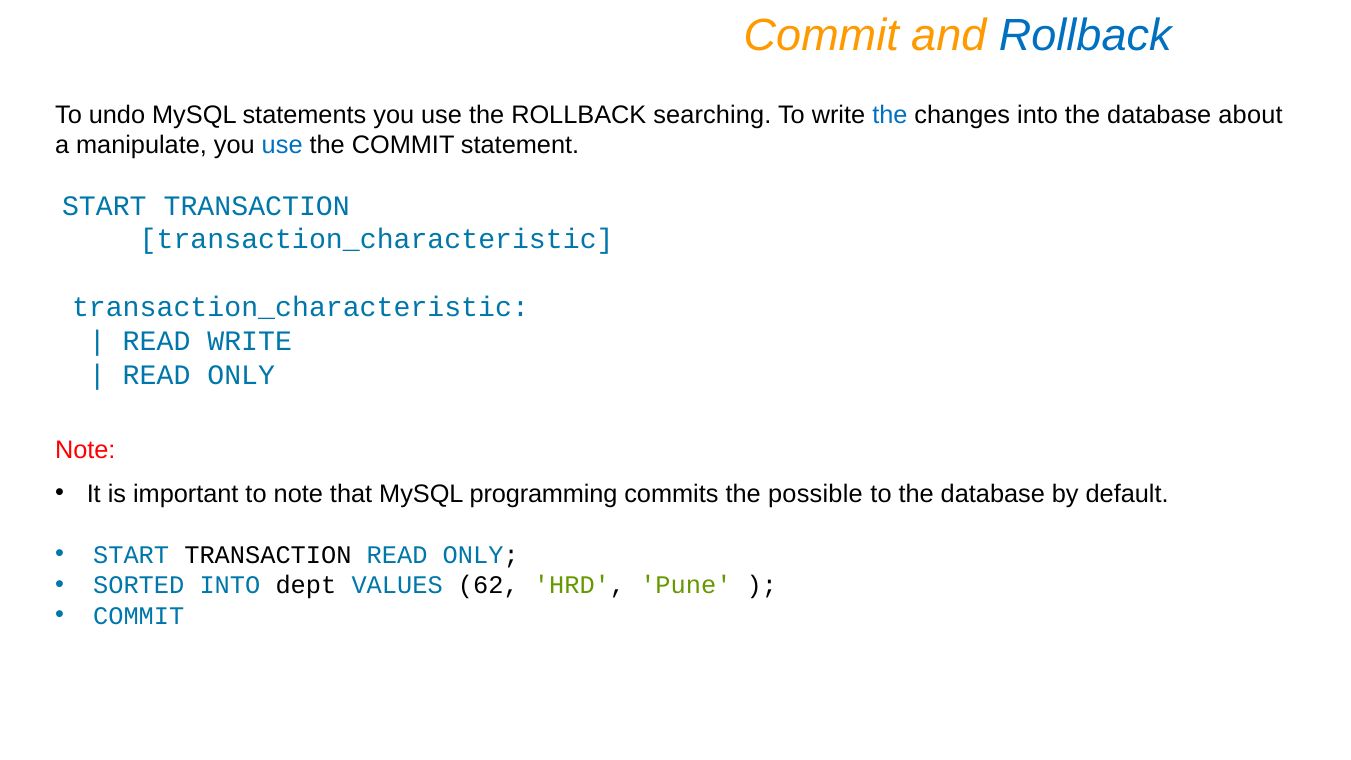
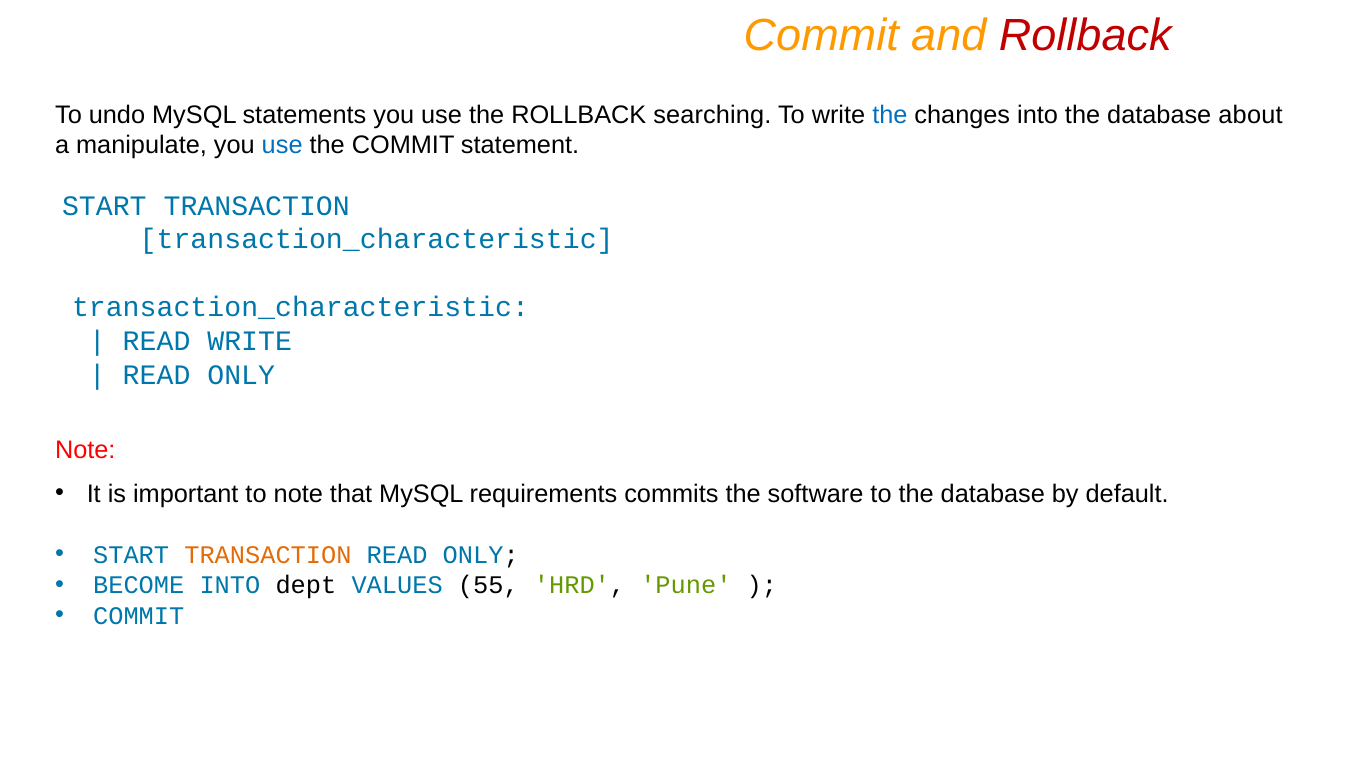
Rollback colour: blue -> red (1085, 35)
programming: programming -> requirements (543, 494)
possible: possible -> software (816, 494)
TRANSACTION colour: black -> orange (268, 555)
SORTED: SORTED -> BECOME (139, 585)
62: 62 -> 55 (488, 585)
